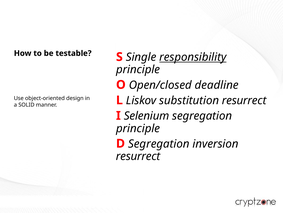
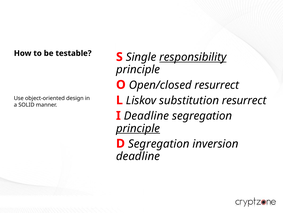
Open/closed deadline: deadline -> resurrect (217, 85)
I Selenium: Selenium -> Deadline (146, 116)
principle underline: none -> present (138, 128)
resurrect: resurrect -> deadline (138, 156)
